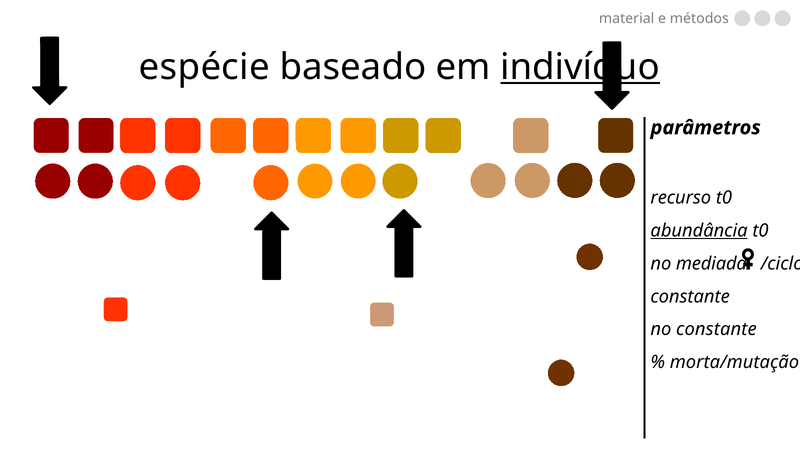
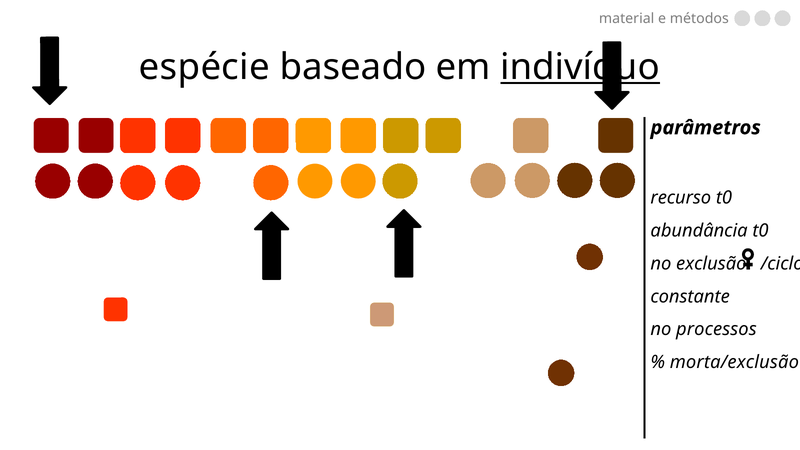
abundância underline: present -> none (699, 230)
mediada: mediada -> exclusão (711, 263)
no constante: constante -> processos (716, 329)
morta/mutação: morta/mutação -> morta/exclusão (734, 362)
